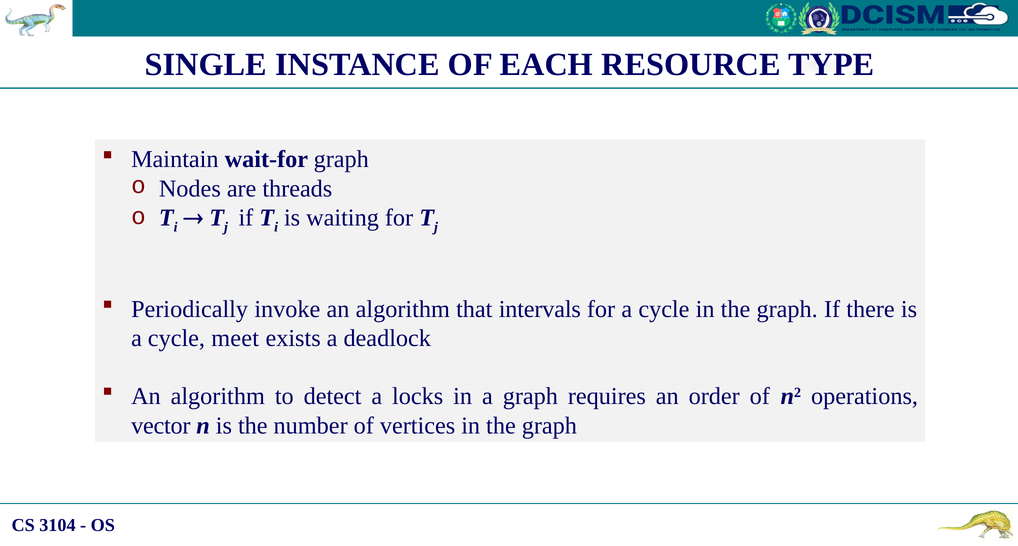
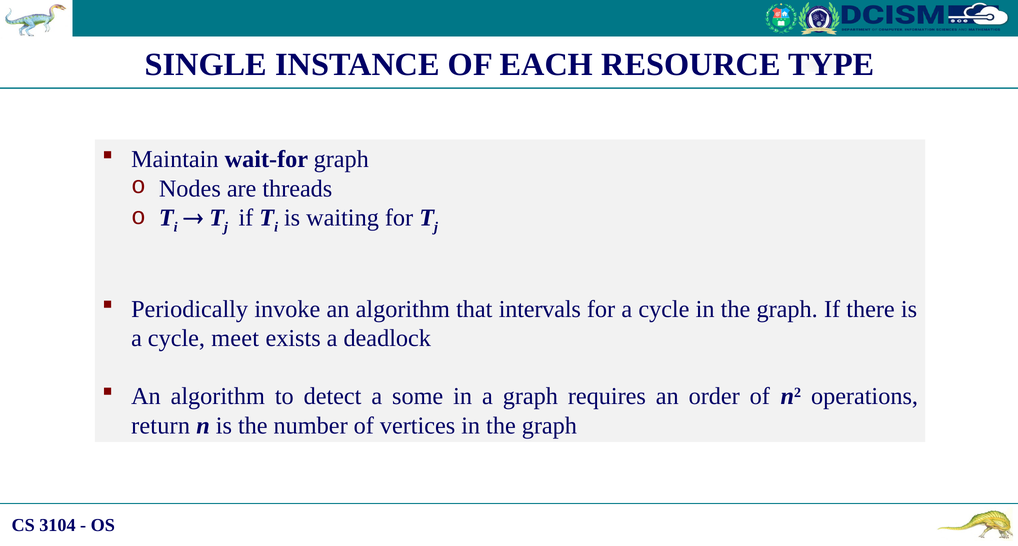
locks: locks -> some (418, 396)
vector: vector -> return (161, 425)
